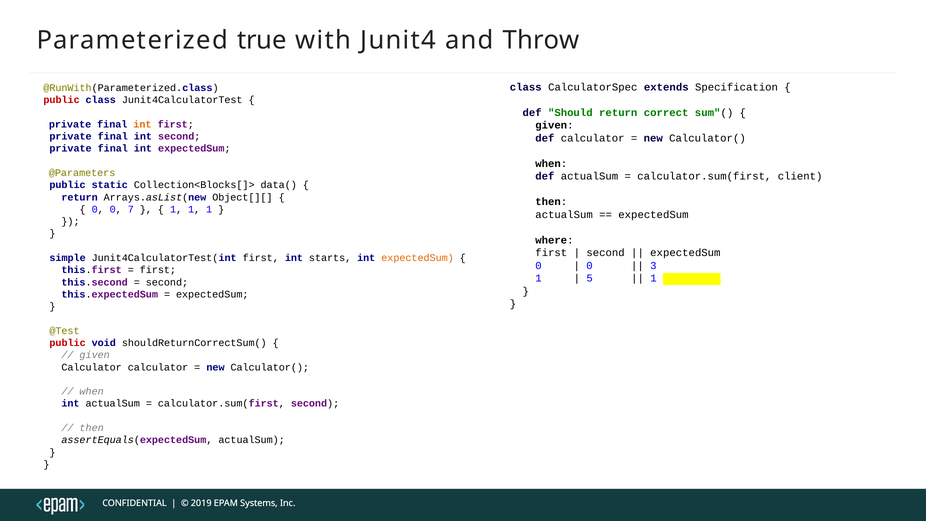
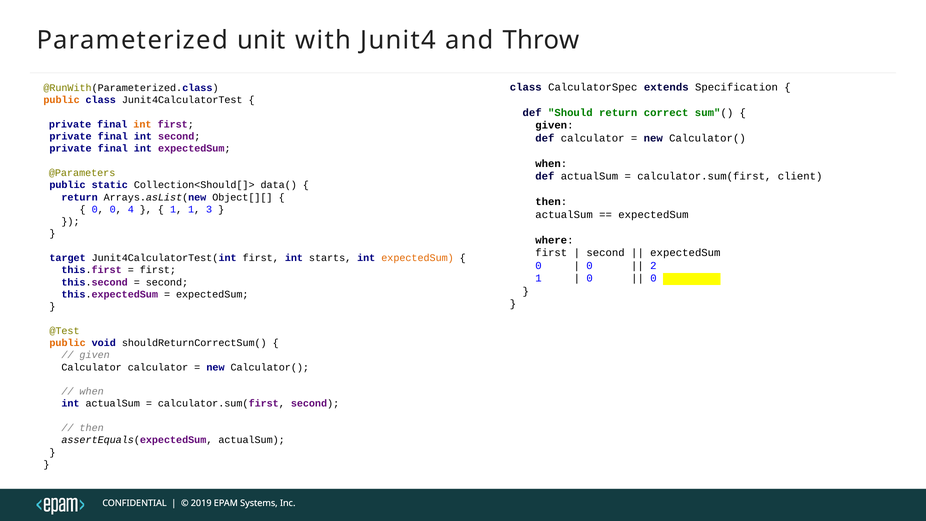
true: true -> unit (262, 40)
public colour: red -> orange (62, 100)
Collection<Blocks[]>: Collection<Blocks[]> -> Collection<Should[]> (194, 185)
7: 7 -> 4 (131, 209)
1 1 1: 1 -> 3 (209, 209)
simple: simple -> target (68, 258)
3: 3 -> 2 (653, 265)
5: 5 -> 0 (590, 278)
1: 1 -> 0 (653, 278)
public colour: red -> orange (68, 343)
